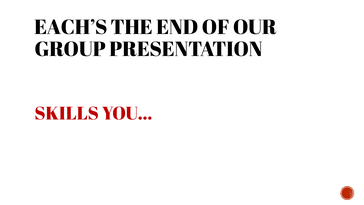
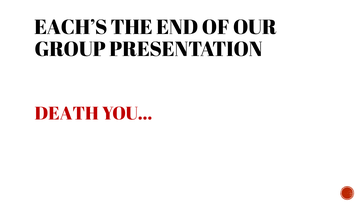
SKILLS: SKILLS -> DEATH (67, 113)
